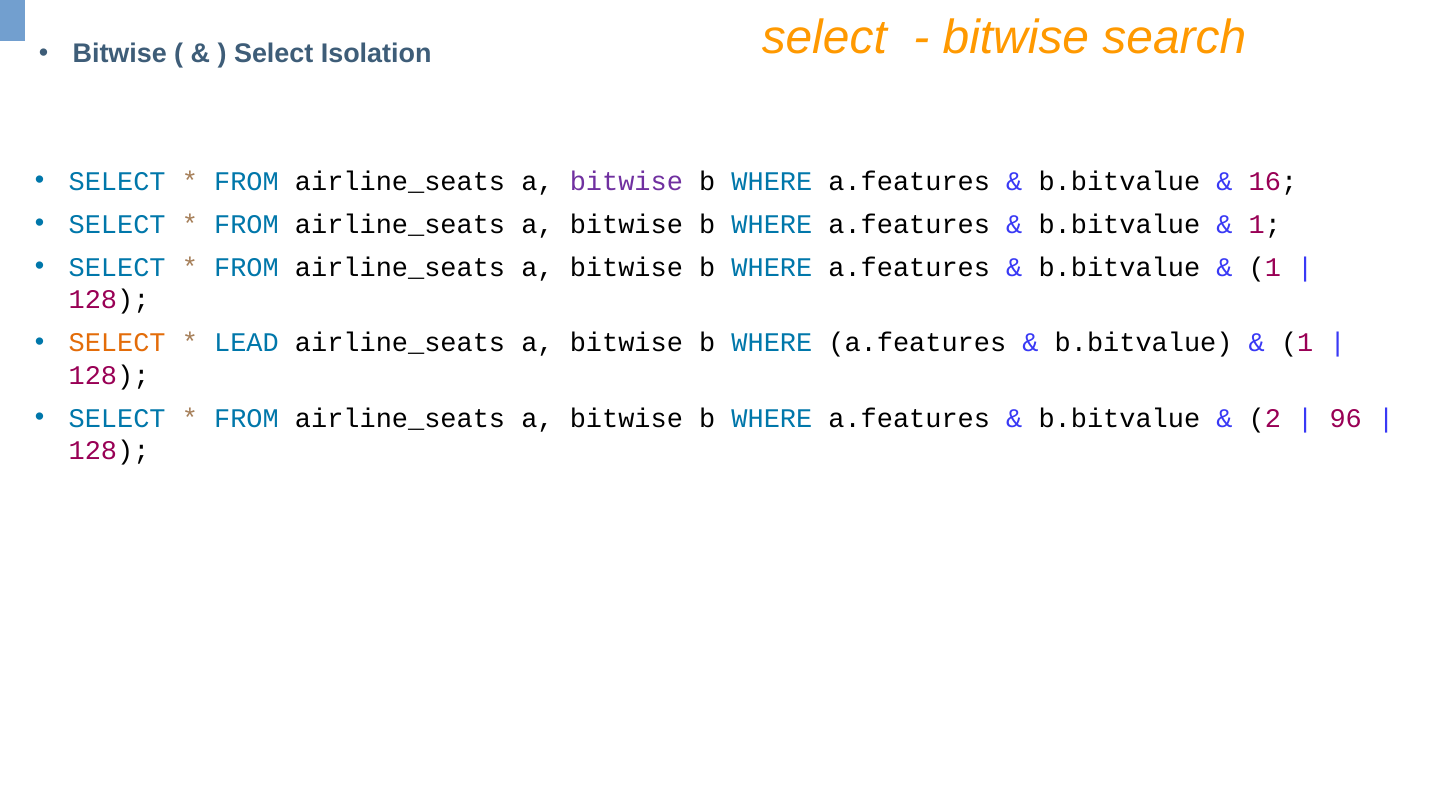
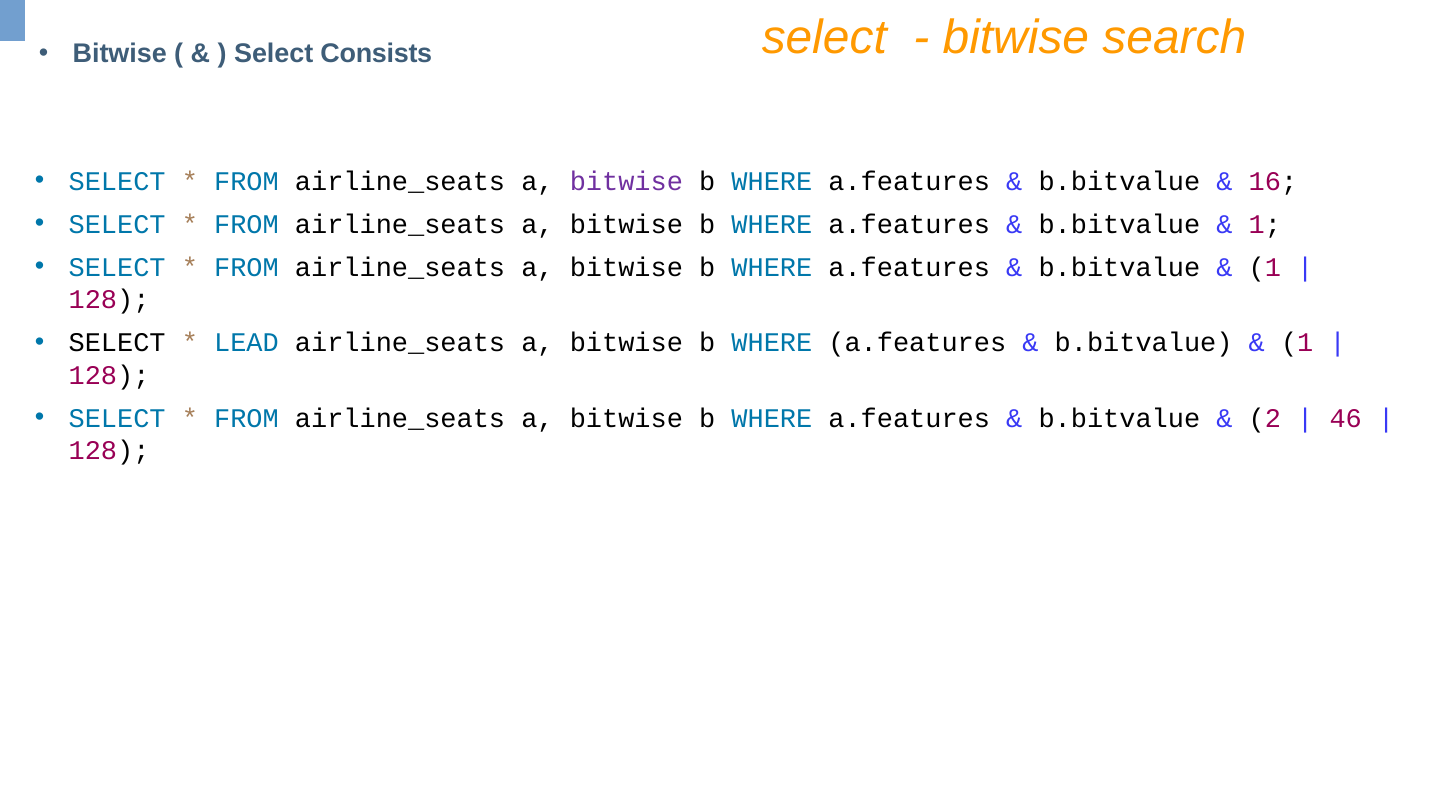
Isolation: Isolation -> Consists (376, 54)
SELECT colour: orange -> black (117, 343)
96: 96 -> 46 (1346, 418)
